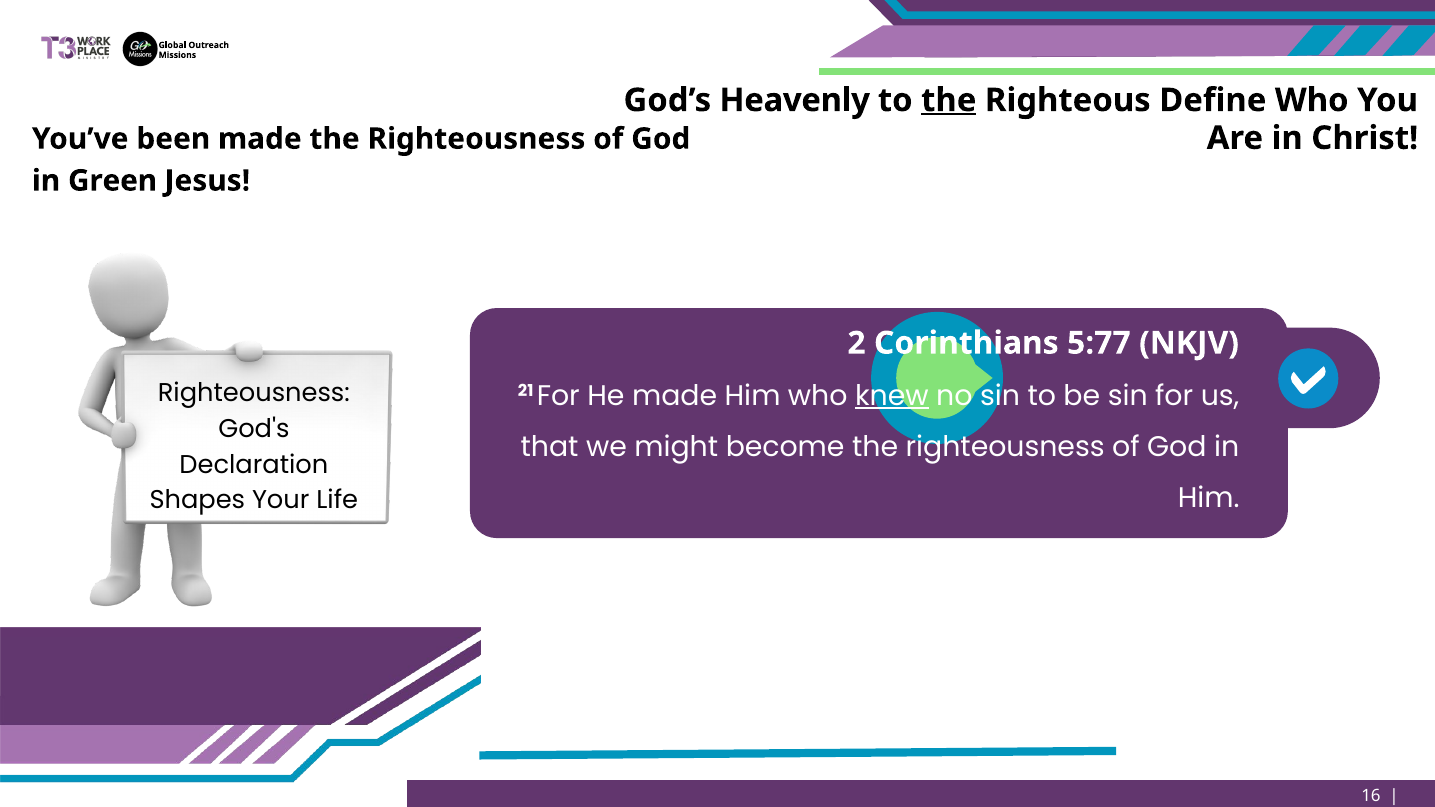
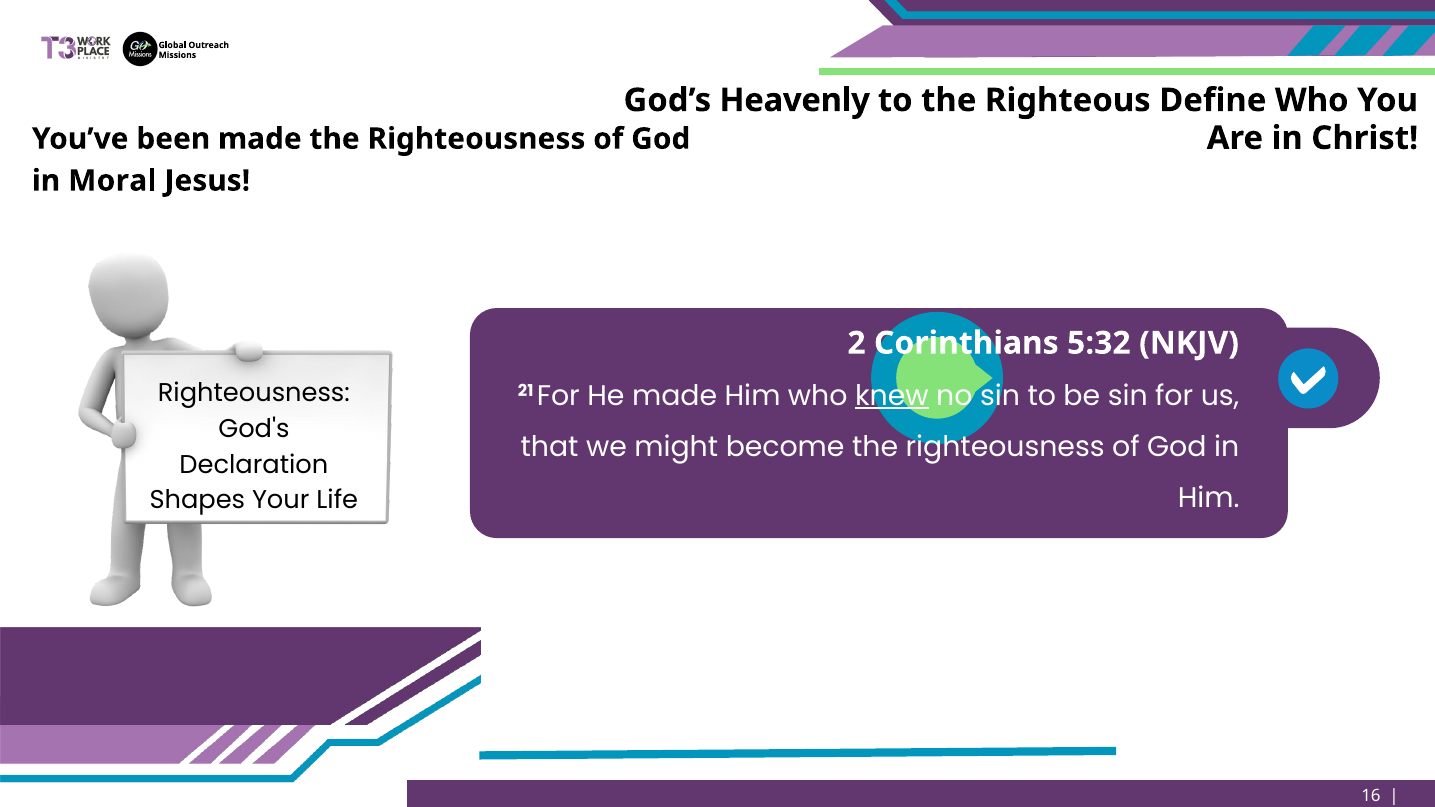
the underline: present -> none (949, 100)
Green: Green -> Moral (112, 181)
5:77: 5:77 -> 5:32 (1099, 343)
